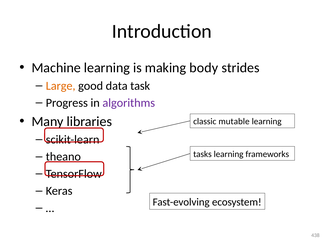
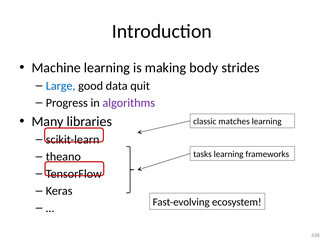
Large colour: orange -> blue (61, 86)
task: task -> quit (140, 86)
mutable: mutable -> matches (234, 121)
